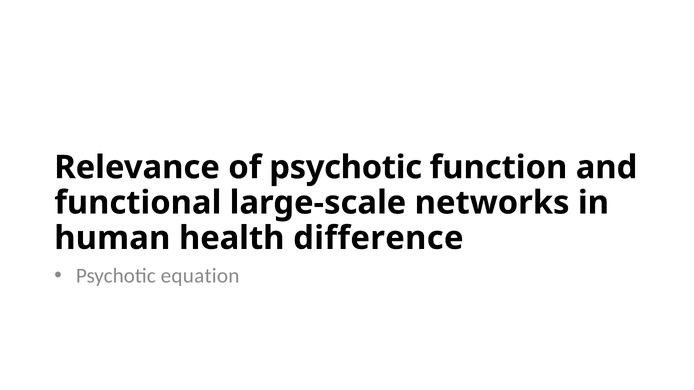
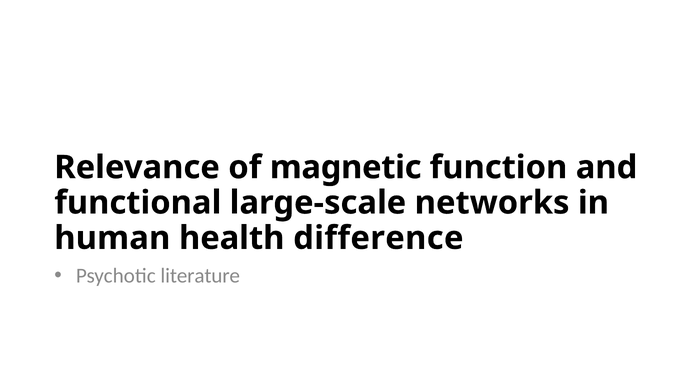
of psychotic: psychotic -> magnetic (346, 168)
equation: equation -> literature (200, 276)
